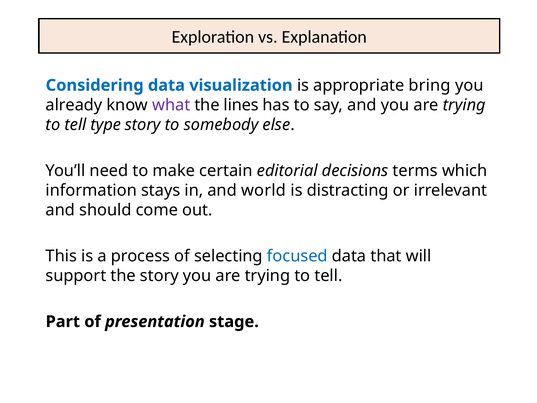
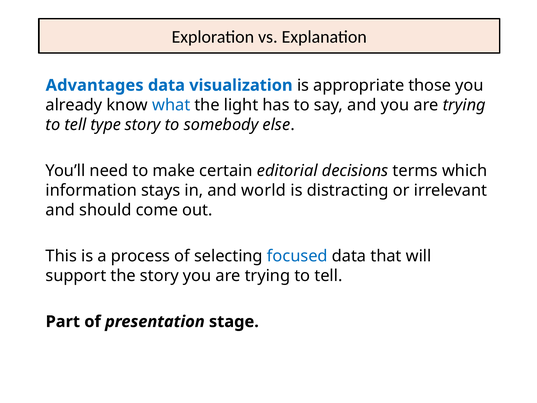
Considering: Considering -> Advantages (95, 85)
bring: bring -> those (430, 85)
what colour: purple -> blue (171, 105)
lines: lines -> light (241, 105)
